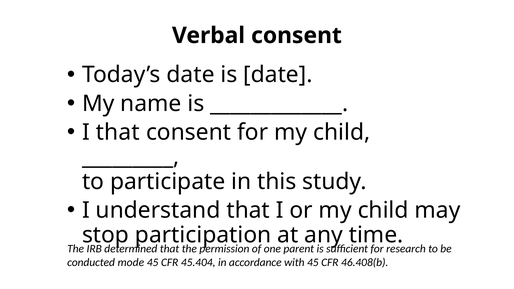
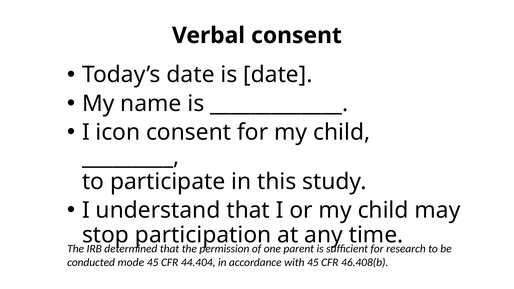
I that: that -> icon (118, 132)
45.404: 45.404 -> 44.404 (198, 262)
